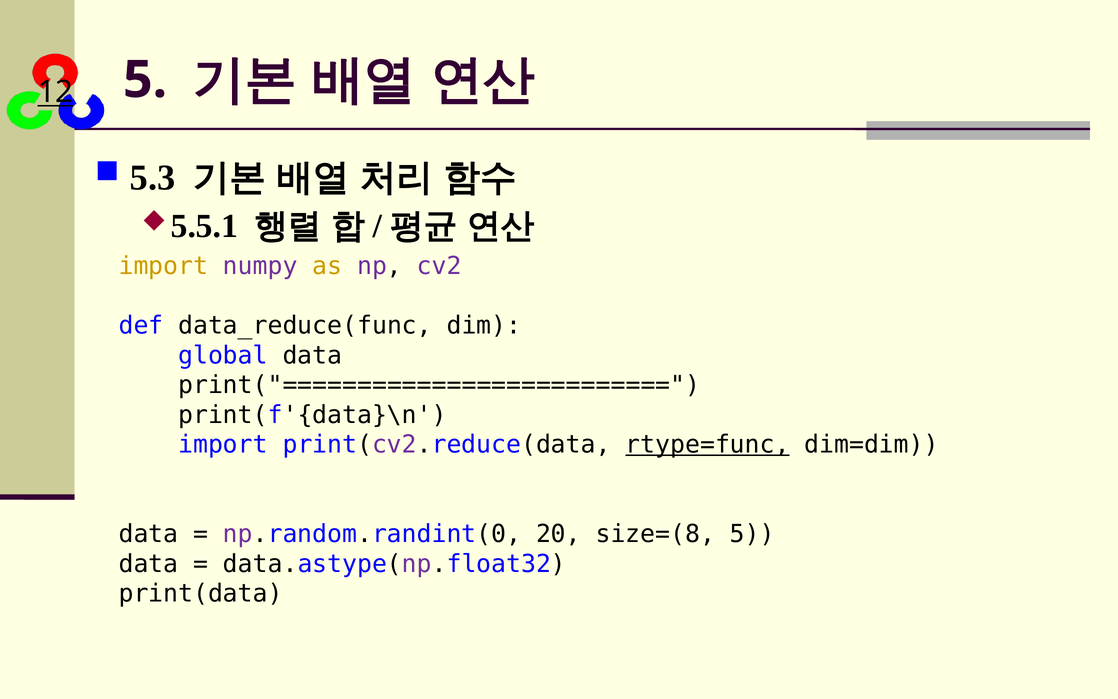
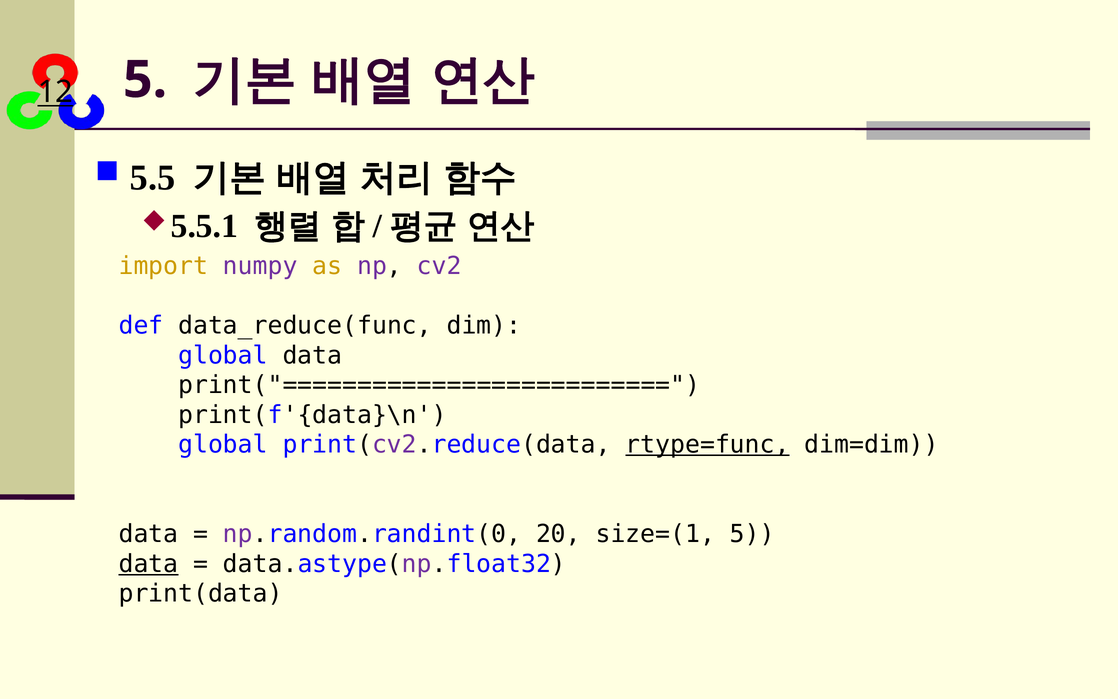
5.3: 5.3 -> 5.5 (153, 177)
import: import -> global (223, 445)
size=(8: size=(8 -> size=(1 (655, 534)
data underline: none -> present (148, 564)
